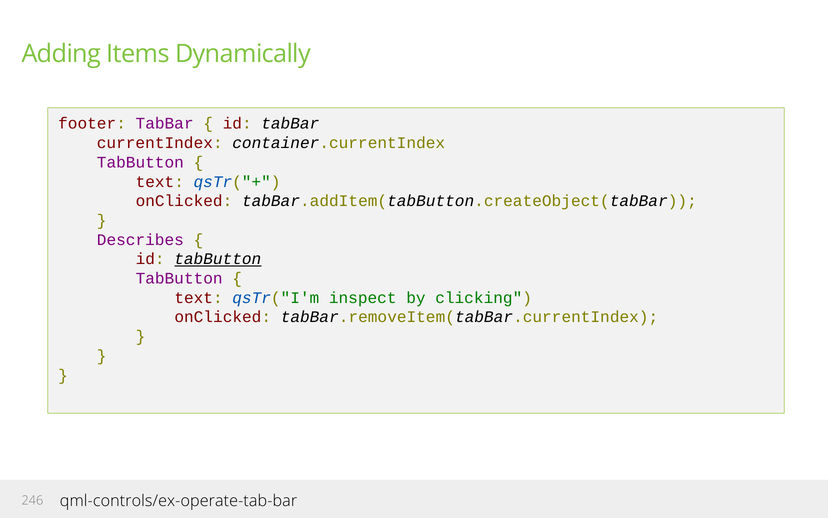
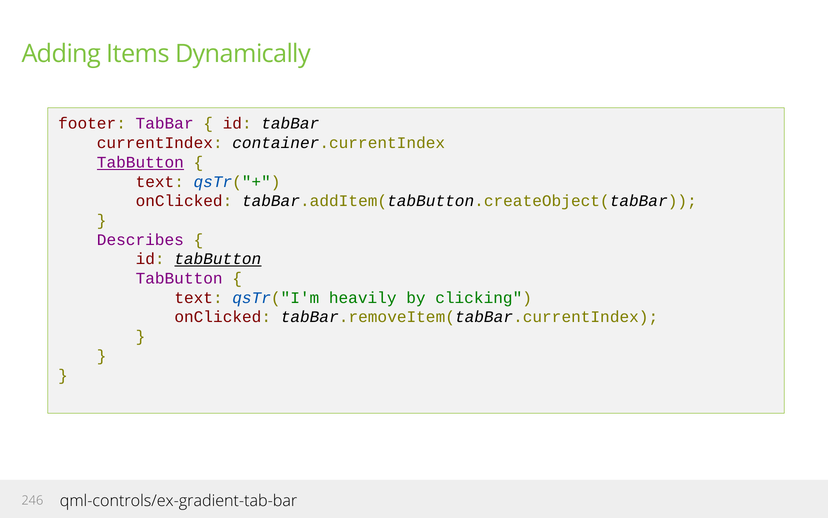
TabButton underline: none -> present (140, 162)
inspect: inspect -> heavily (363, 298)
qml-controls/ex-operate-tab-bar: qml-controls/ex-operate-tab-bar -> qml-controls/ex-gradient-tab-bar (179, 501)
